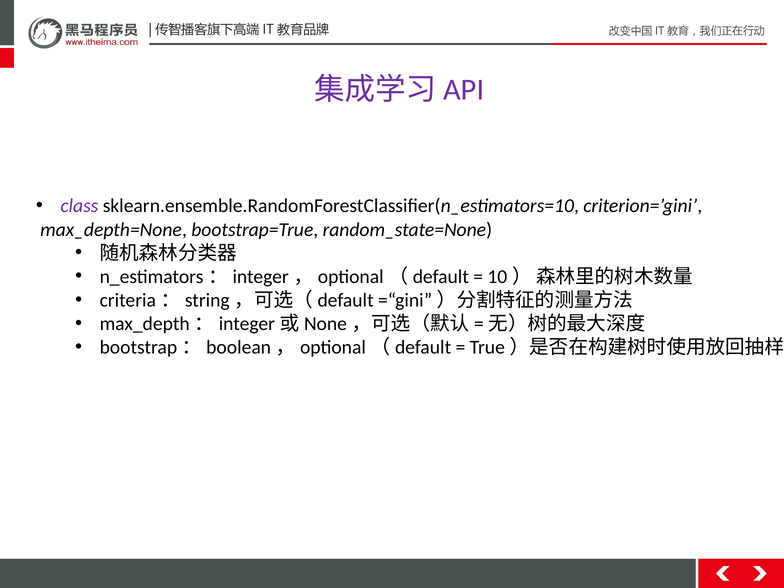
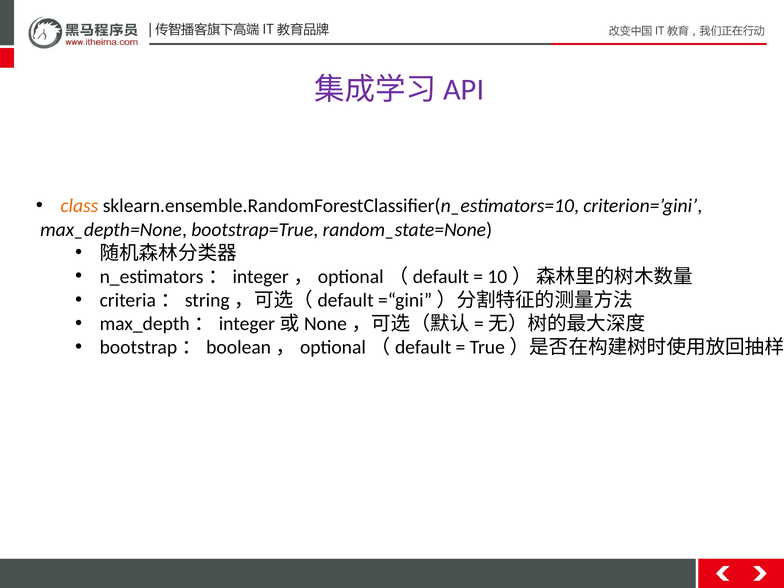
class colour: purple -> orange (79, 206)
